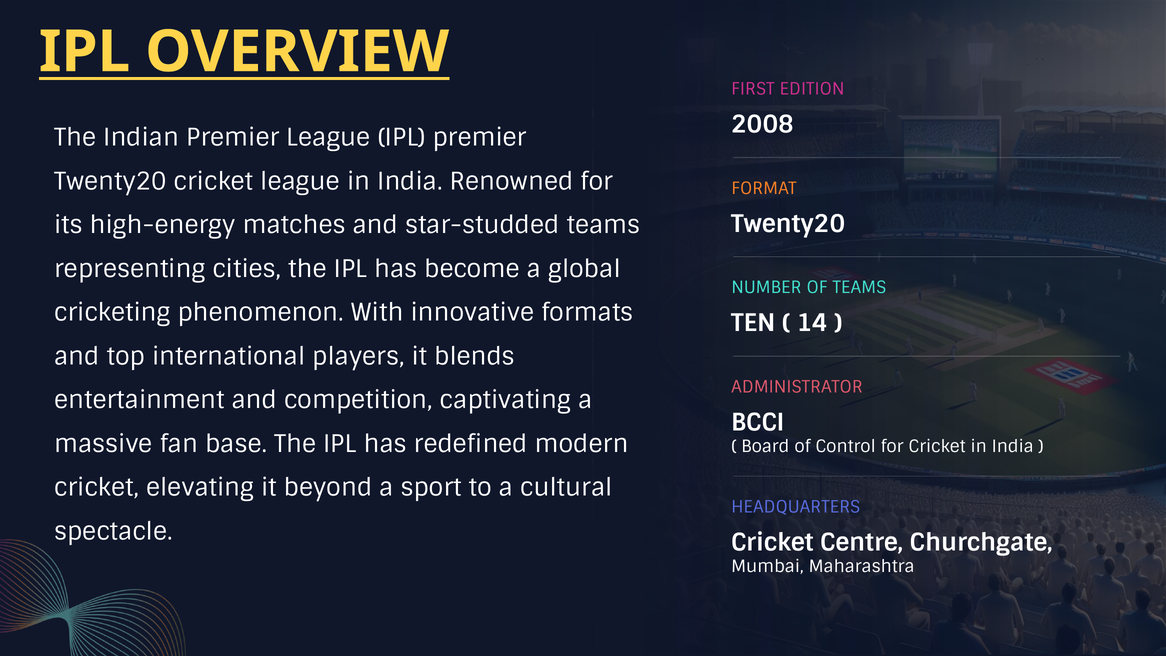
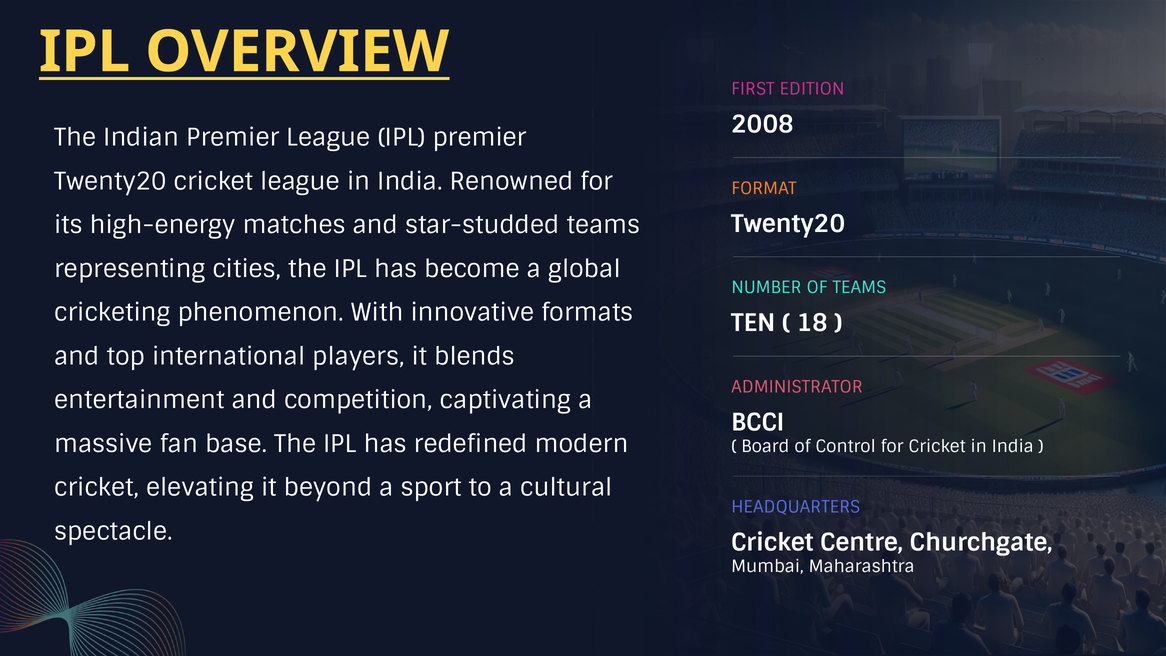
14: 14 -> 18 (812, 323)
